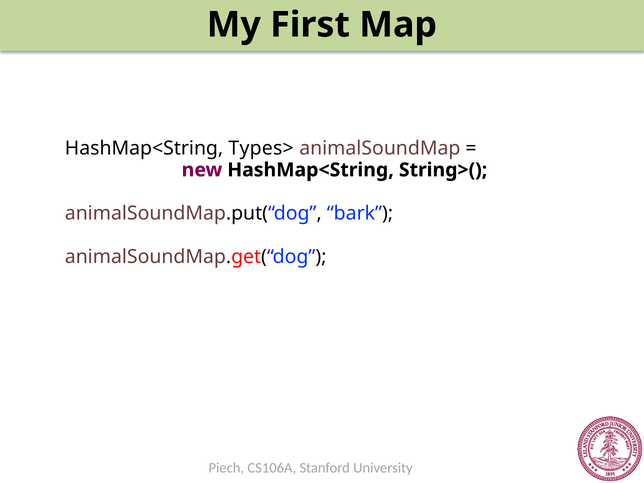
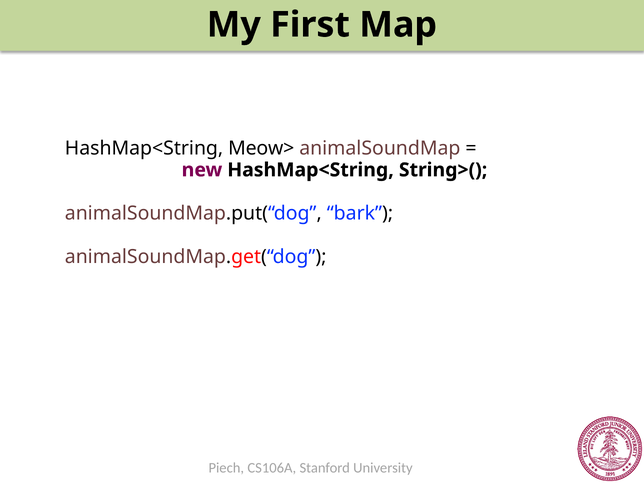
Types>: Types> -> Meow> (261, 148)
